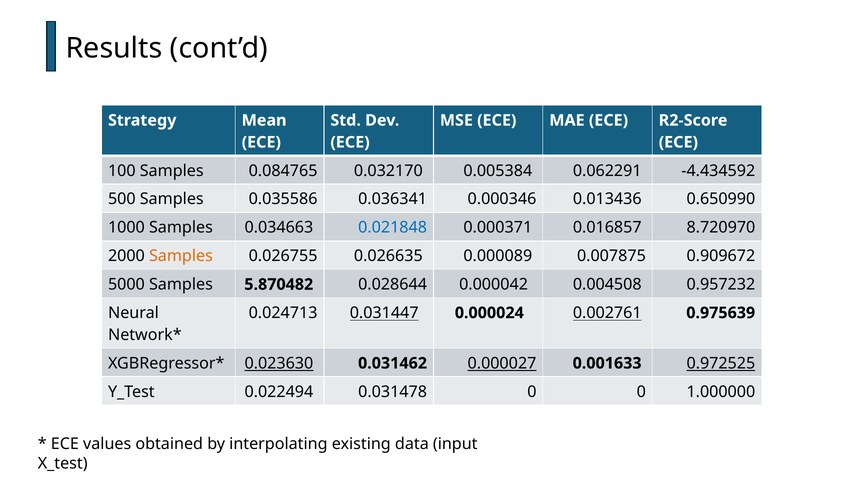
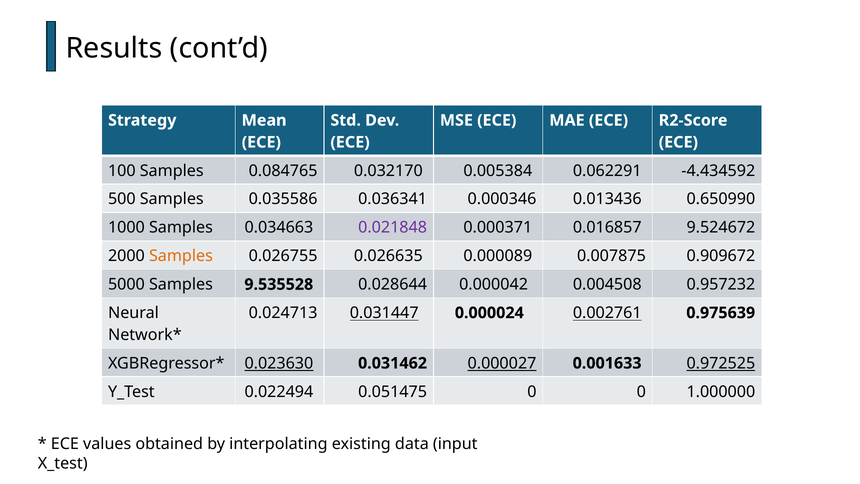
0.021848 colour: blue -> purple (393, 227)
8.720970: 8.720970 -> 9.524672 (721, 227)
5.870482: 5.870482 -> 9.535528 (279, 284)
0.031478: 0.031478 -> 0.051475 (393, 391)
